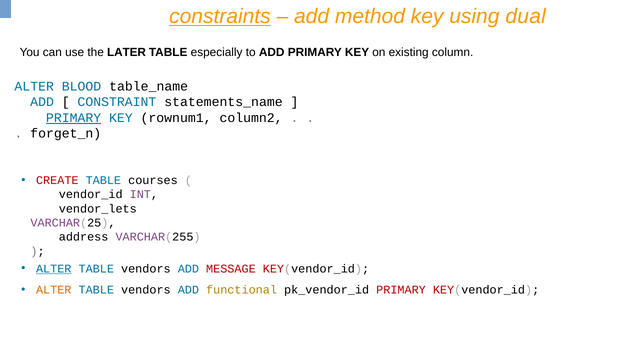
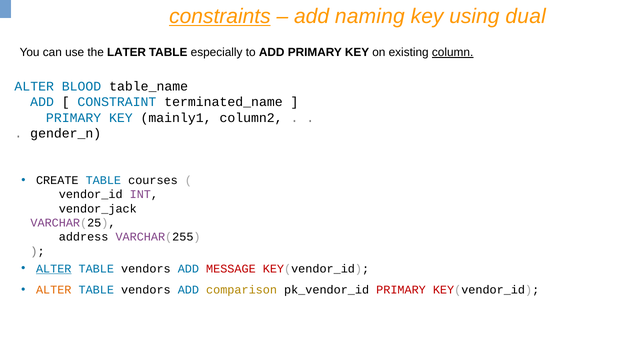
method: method -> naming (370, 16)
column underline: none -> present (453, 52)
statements_name: statements_name -> terminated_name (223, 102)
PRIMARY underline: present -> none (74, 118)
rownum1: rownum1 -> mainly1 (176, 118)
forget_n: forget_n -> gender_n (66, 134)
CREATE colour: red -> black (57, 181)
vendor_lets: vendor_lets -> vendor_jack (98, 209)
functional: functional -> comparison (242, 290)
